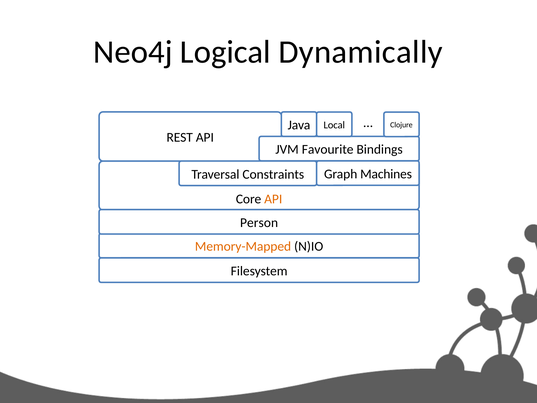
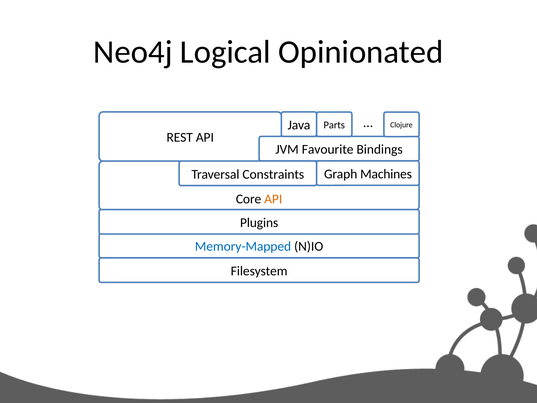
Dynamically: Dynamically -> Opinionated (361, 52)
Local: Local -> Parts (334, 125)
Person: Person -> Plugins (259, 223)
Memory-Mapped colour: orange -> blue (243, 246)
